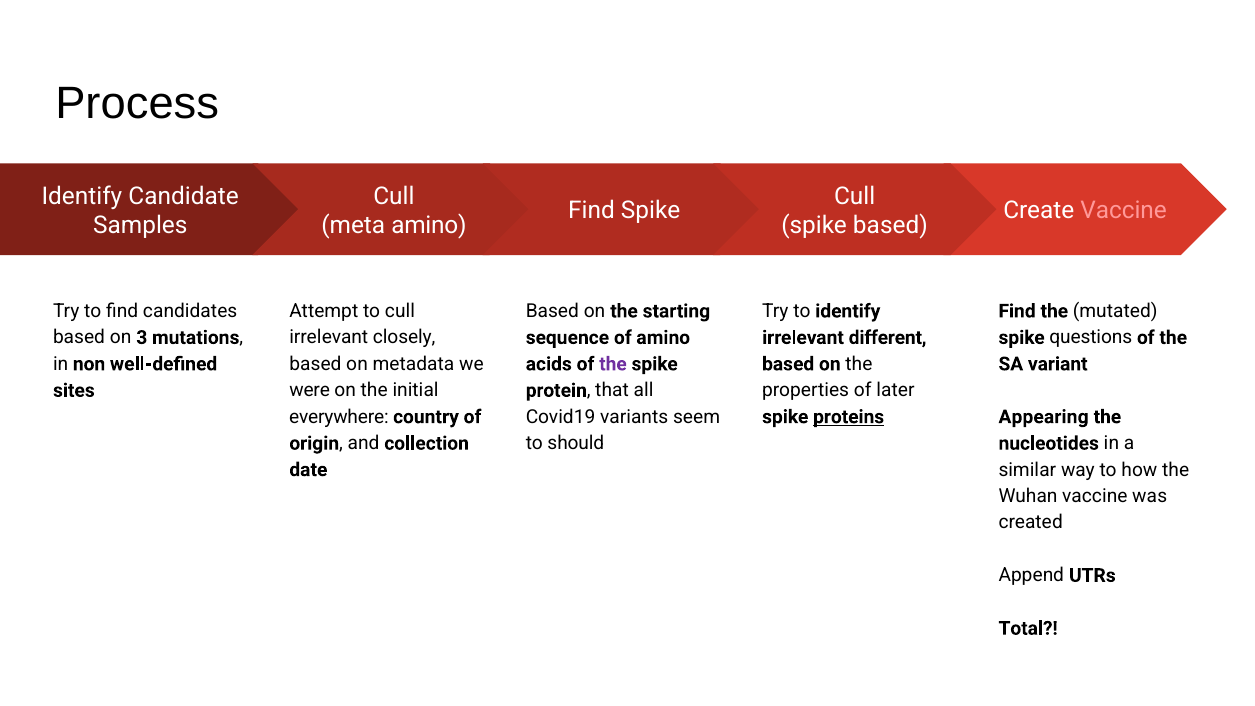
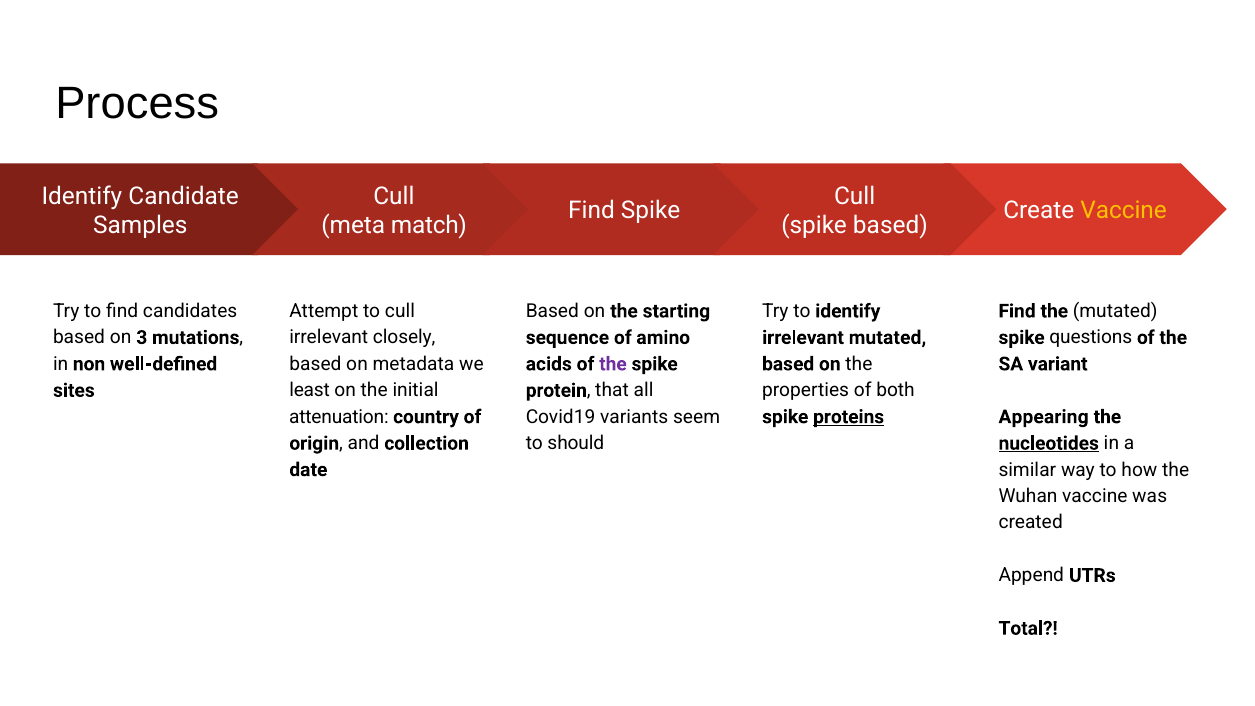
Vaccine colour: pink -> yellow (1124, 211)
meta amino: amino -> match (429, 226)
irrelevant different: different -> mutated (887, 338)
were: were -> least (310, 390)
later: later -> both (896, 390)
everywhere: everywhere -> attenuation (339, 417)
nucleotides underline: none -> present (1049, 443)
